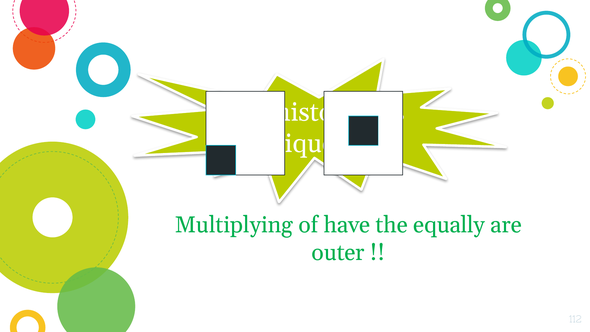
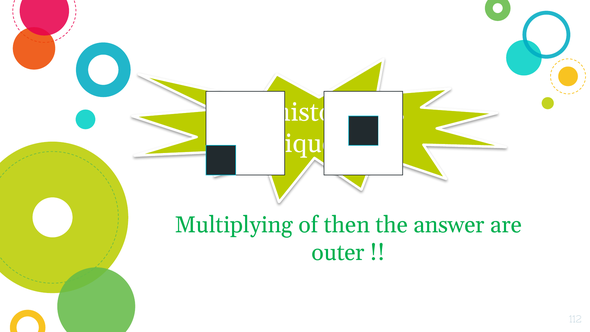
have: have -> then (347, 225)
equally: equally -> answer (449, 225)
